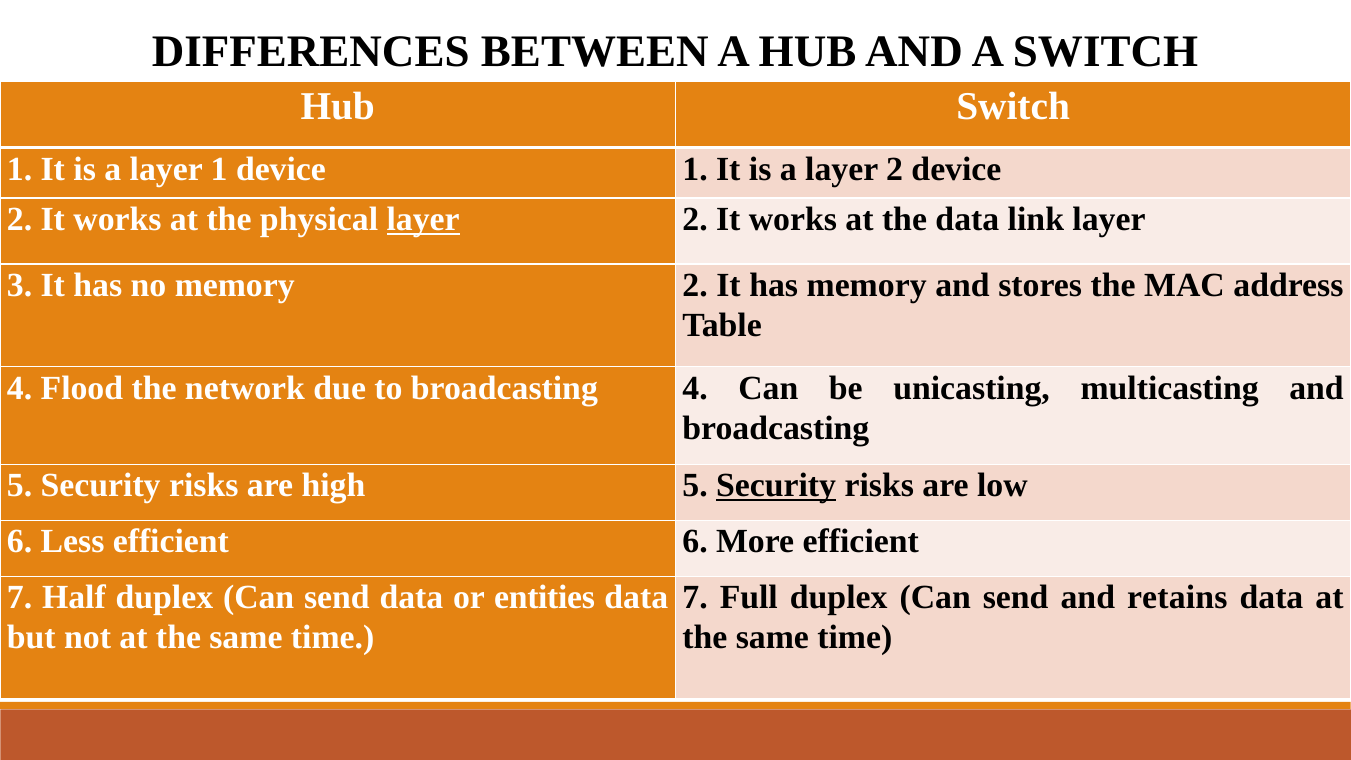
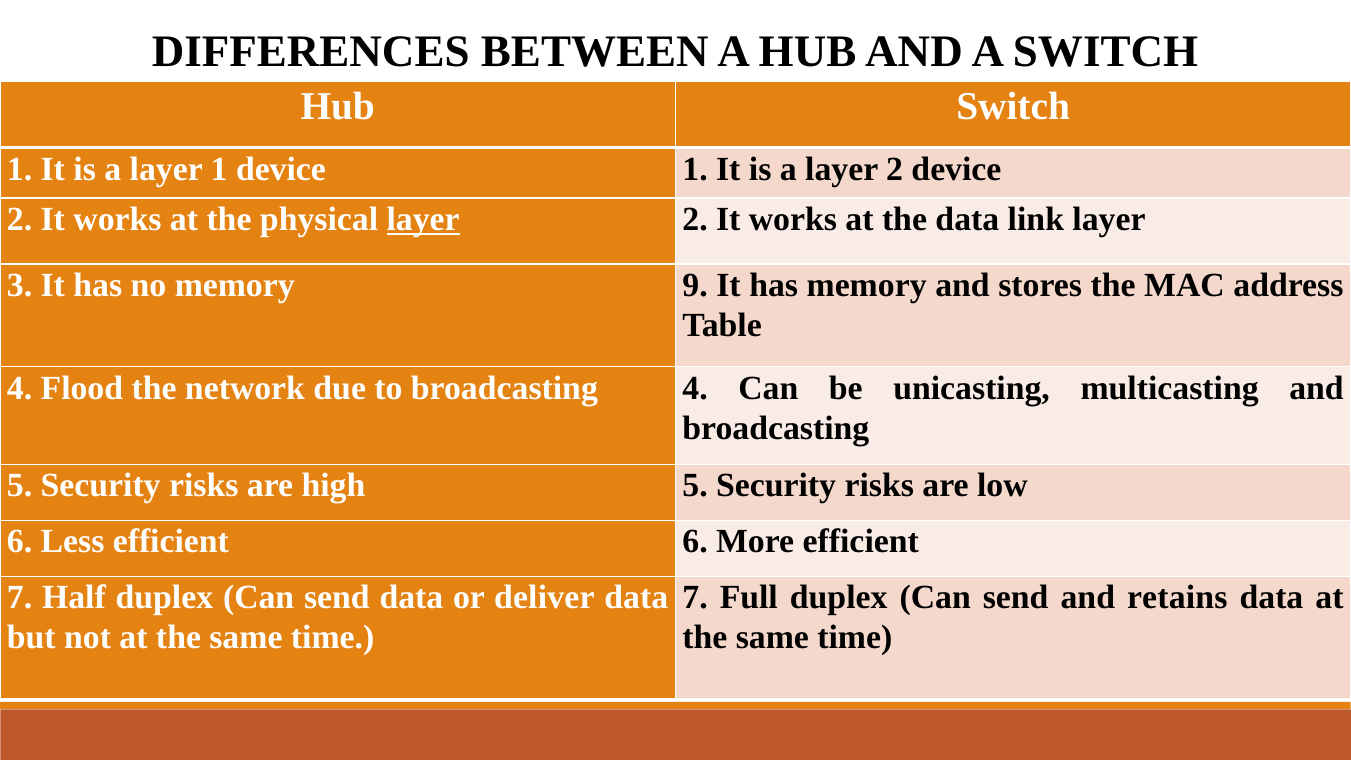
memory 2: 2 -> 9 (695, 285)
Security underline: present -> none (776, 486)
entities: entities -> deliver (544, 598)
